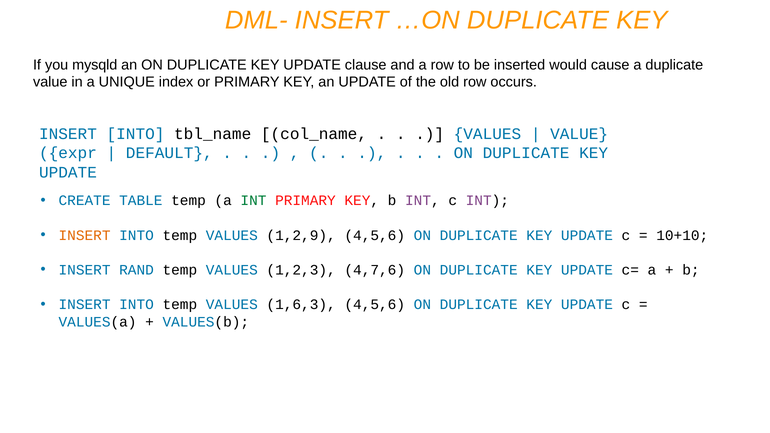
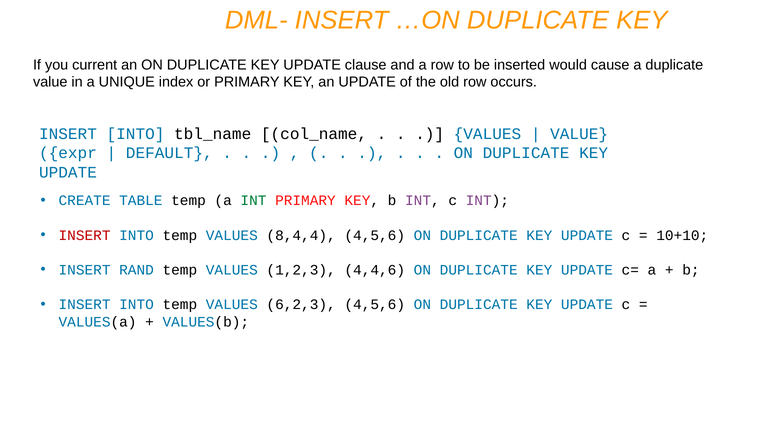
mysqld: mysqld -> current (95, 65)
INSERT colour: orange -> red (85, 235)
1,2,9: 1,2,9 -> 8,4,4 (301, 235)
4,7,6: 4,7,6 -> 4,4,6 (375, 270)
1,6,3: 1,6,3 -> 6,2,3 (301, 305)
